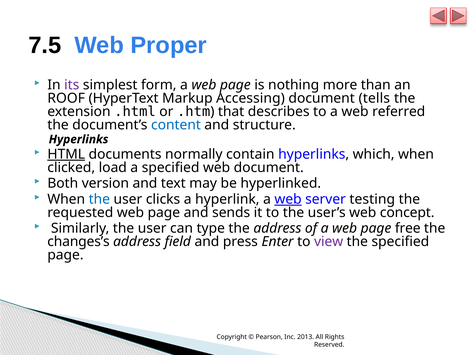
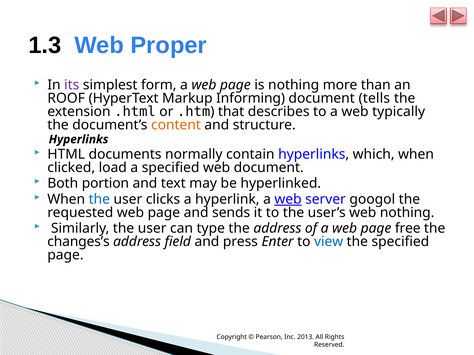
7.5: 7.5 -> 1.3 (45, 46)
Accessing: Accessing -> Informing (251, 98)
referred: referred -> typically (399, 112)
content colour: blue -> orange (176, 125)
HTML underline: present -> none (66, 154)
version: version -> portion (105, 184)
testing: testing -> googol (372, 199)
web concept: concept -> nothing (407, 213)
view colour: purple -> blue (329, 242)
